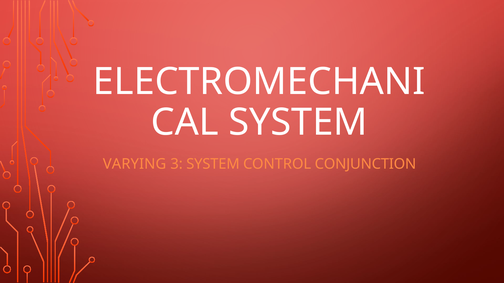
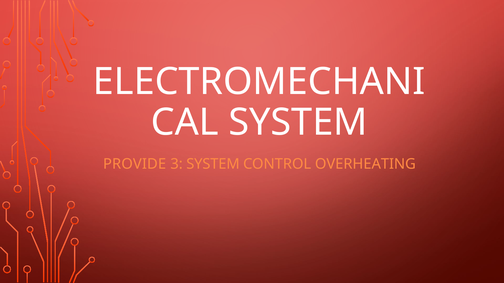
VARYING: VARYING -> PROVIDE (135, 164)
CONJUNCTION: CONJUNCTION -> OVERHEATING (365, 164)
